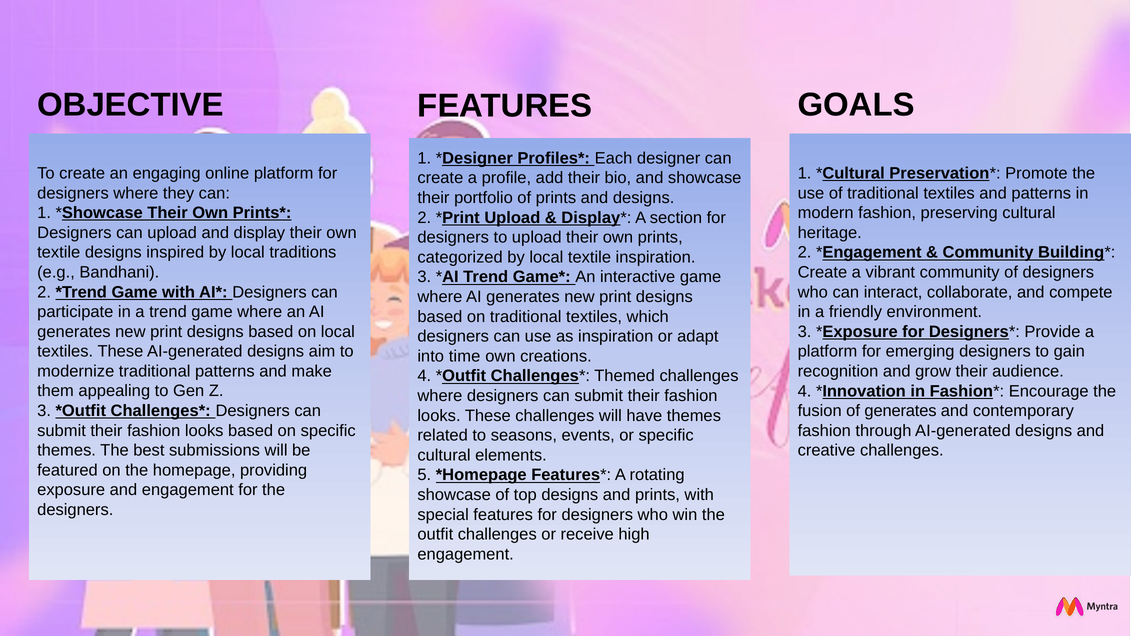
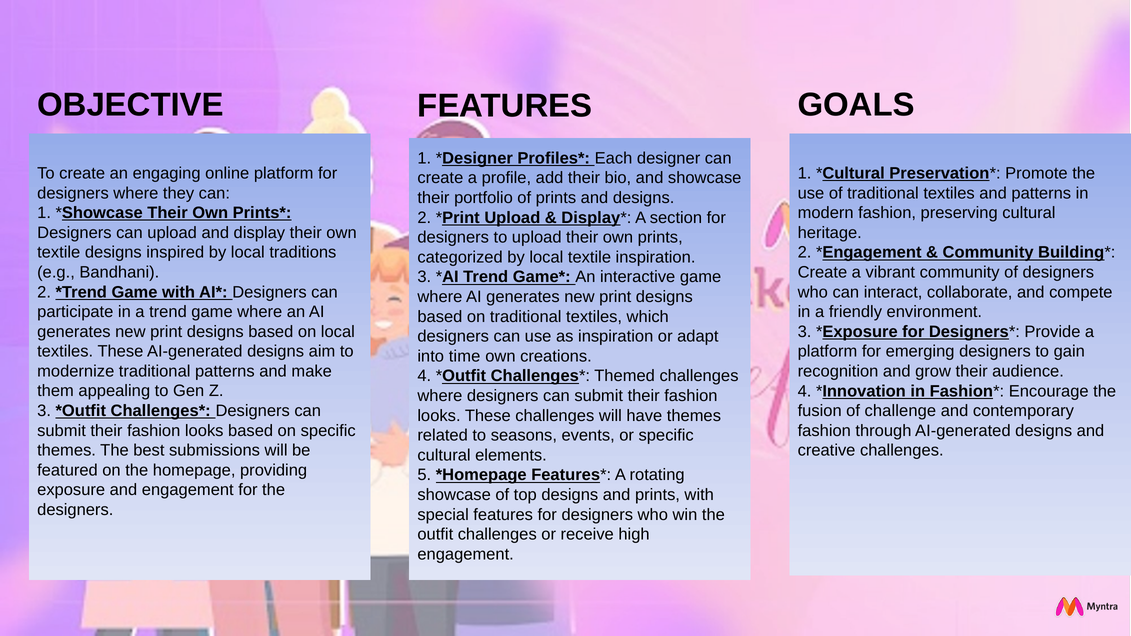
of generates: generates -> challenge (900, 411)
